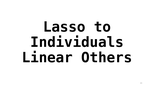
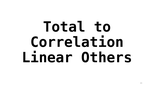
Lasso: Lasso -> Total (64, 27)
Individuals: Individuals -> Correlation (77, 42)
